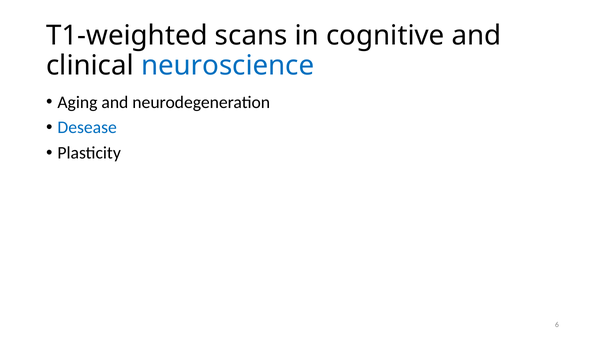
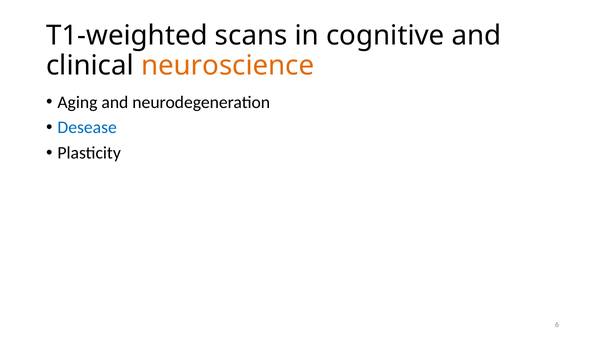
neuroscience colour: blue -> orange (228, 66)
